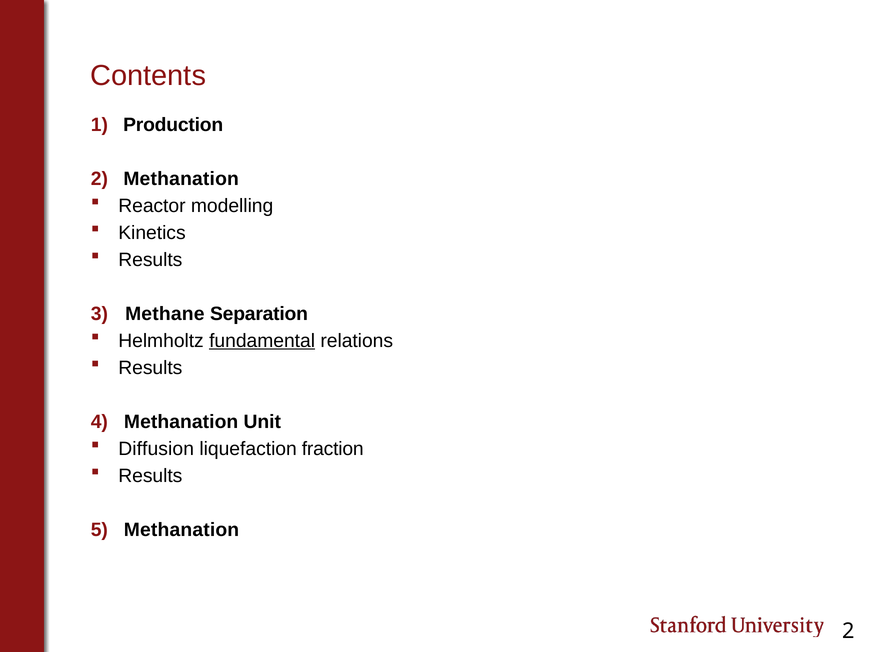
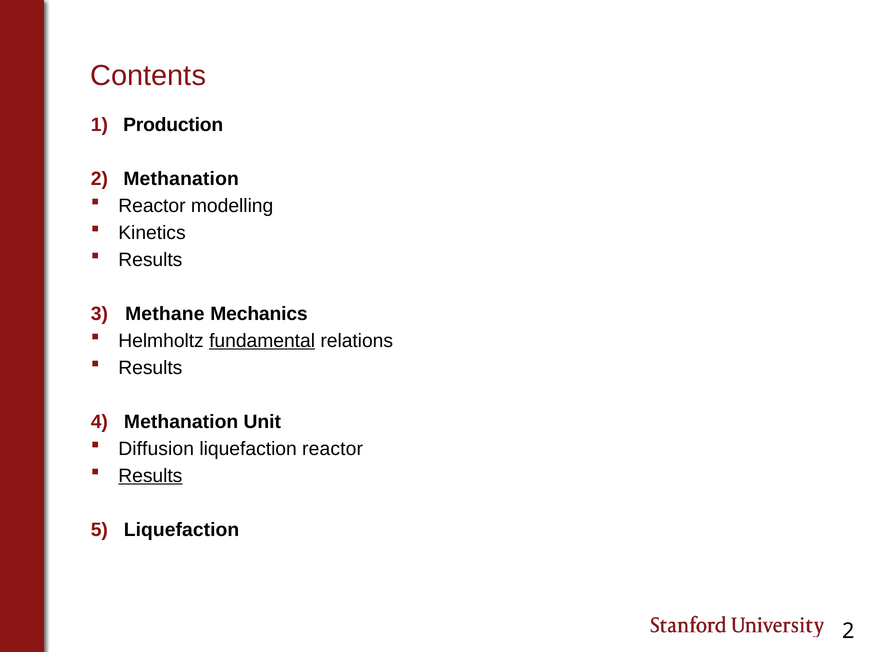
Separation: Separation -> Mechanics (259, 314)
liquefaction fraction: fraction -> reactor (333, 449)
Results underline: none -> present (150, 476)
5 Methanation: Methanation -> Liquefaction (182, 530)
